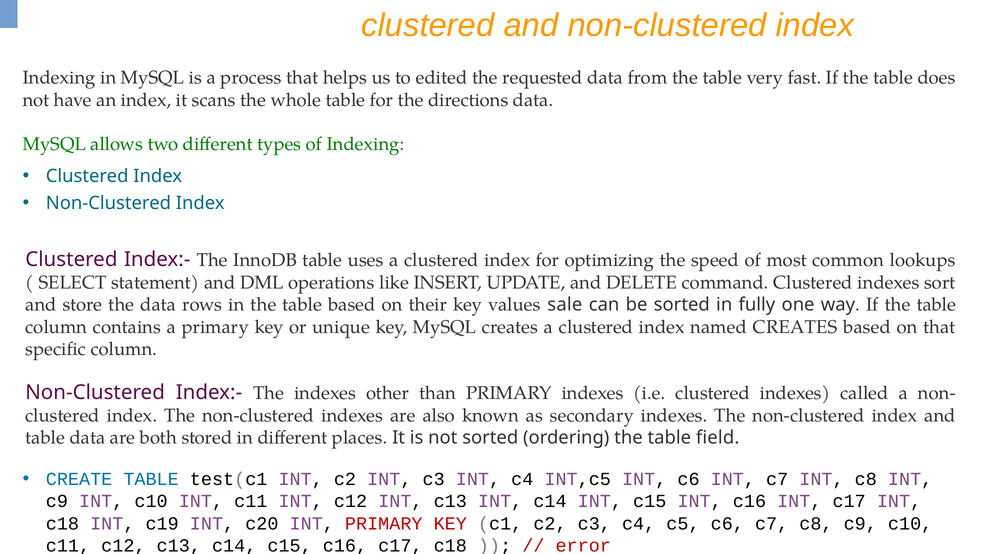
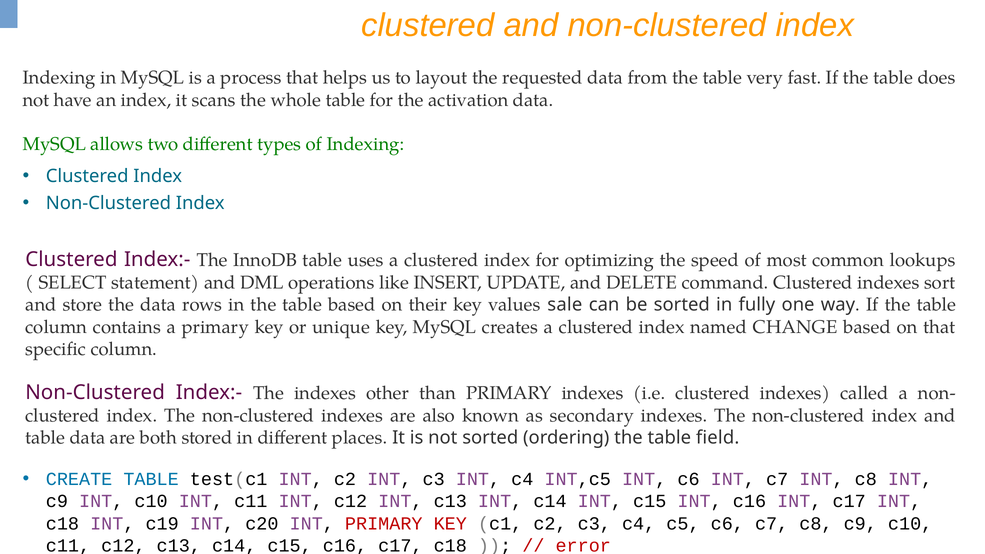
edited: edited -> layout (442, 78)
directions: directions -> activation (468, 100)
named CREATES: CREATES -> CHANGE (795, 327)
